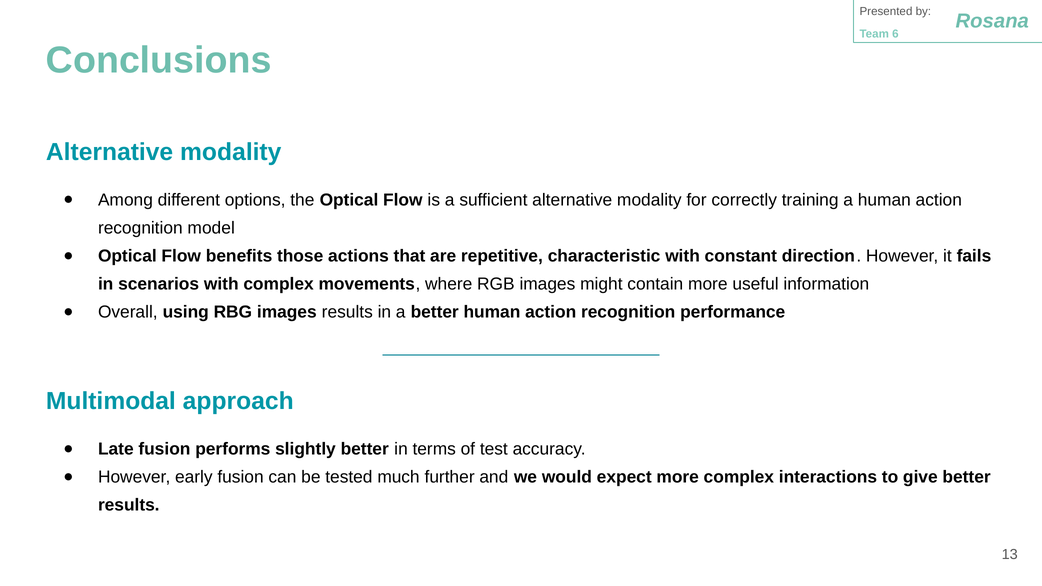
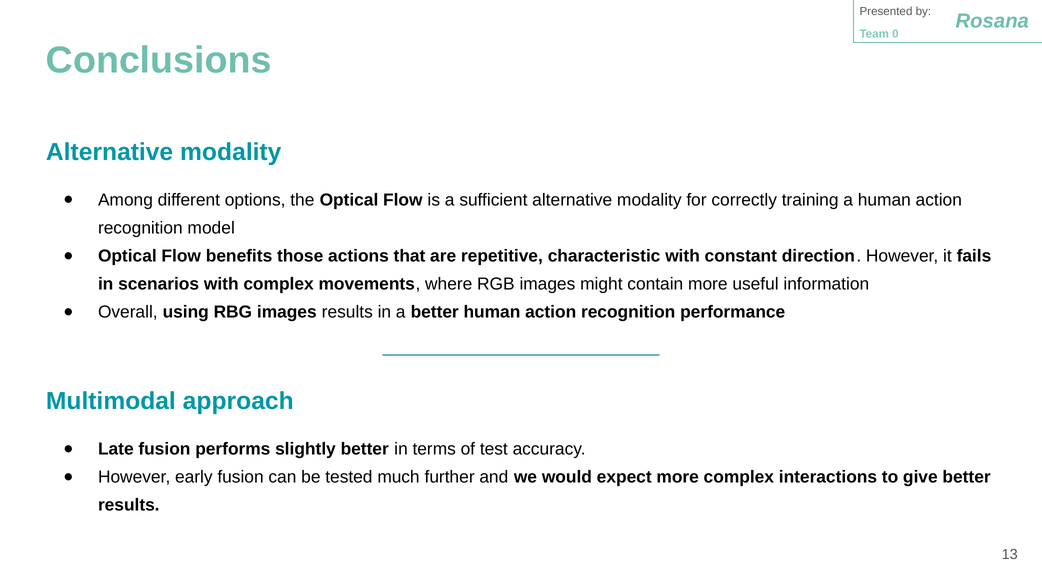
6: 6 -> 0 (895, 34)
